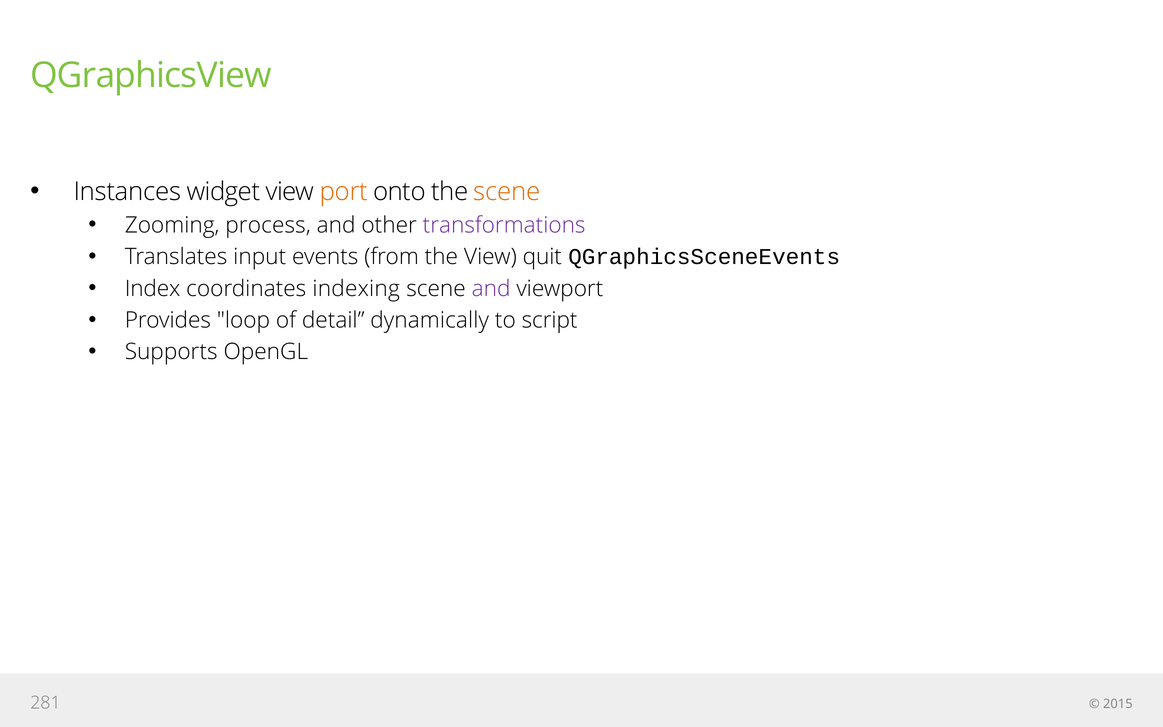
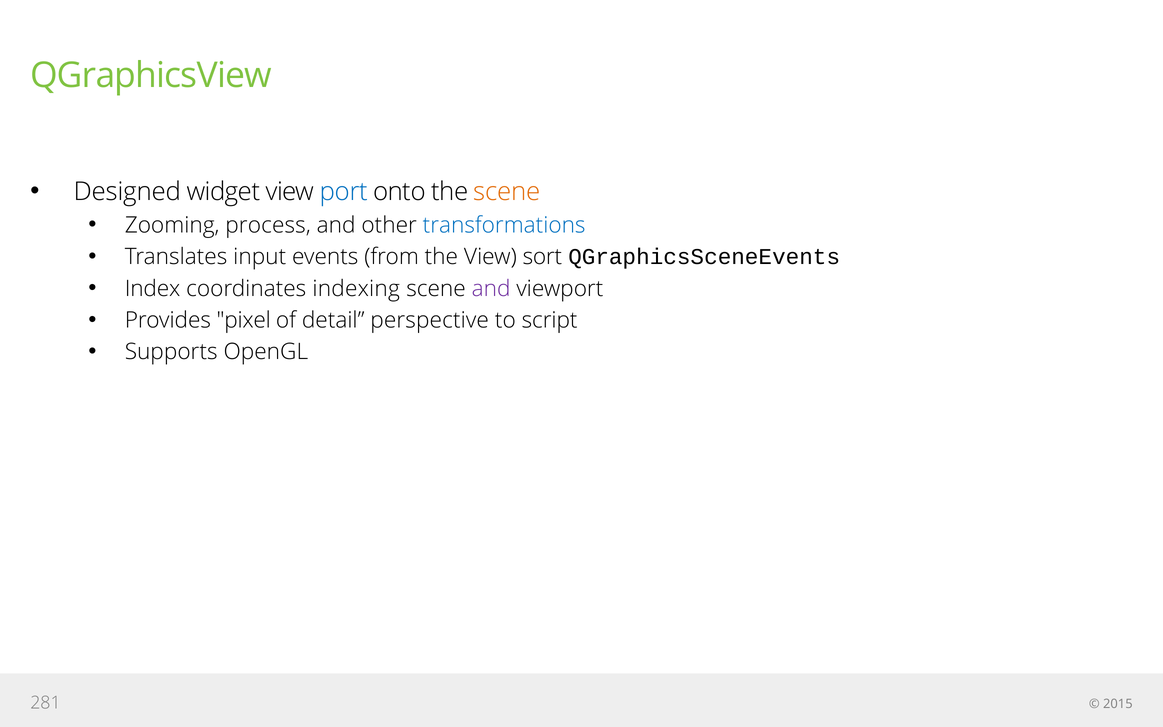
Instances: Instances -> Designed (127, 192)
port colour: orange -> blue (344, 192)
transformations colour: purple -> blue (504, 225)
quit: quit -> sort (542, 257)
loop: loop -> pixel (244, 320)
dynamically: dynamically -> perspective (430, 320)
